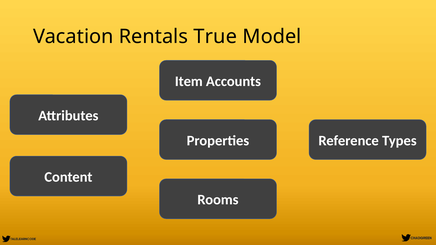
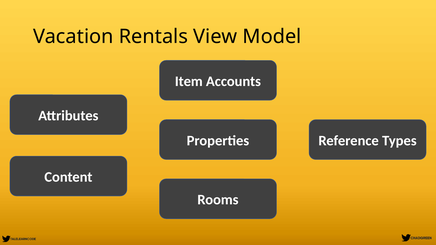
True: True -> View (215, 37)
